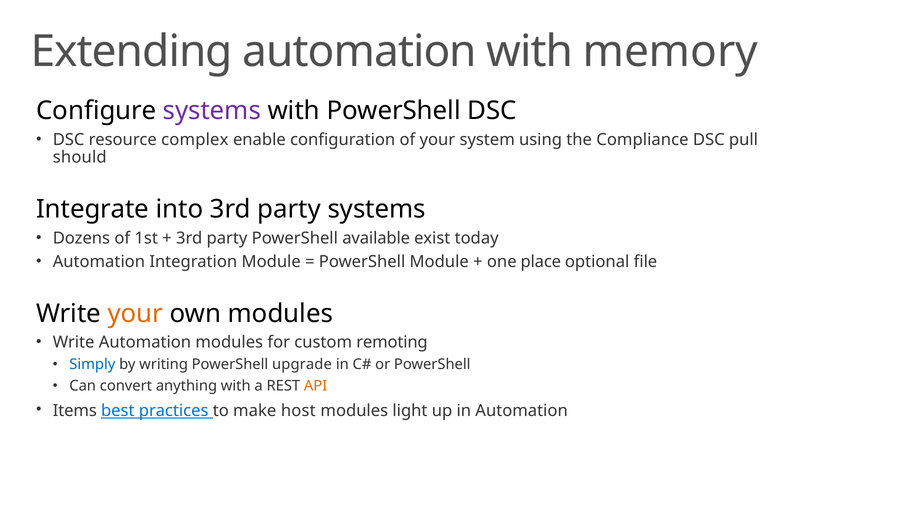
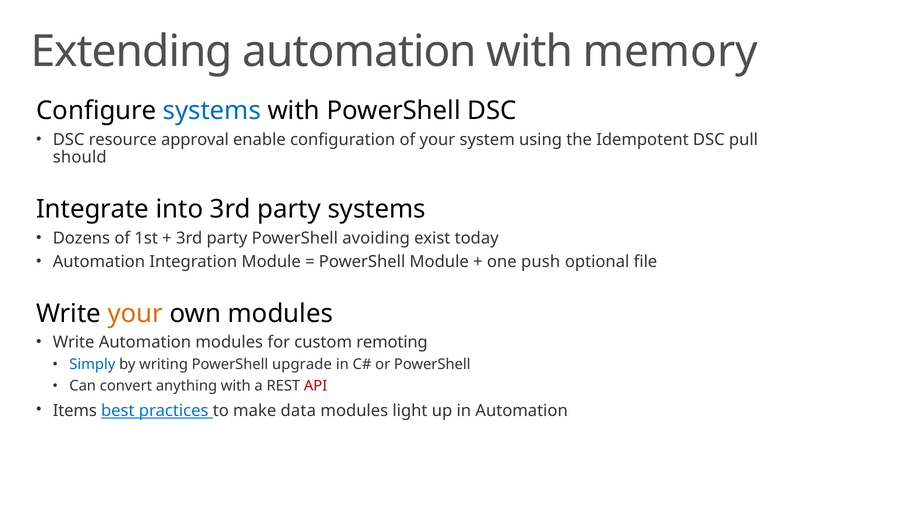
systems colour: purple -> blue (212, 111)
complex: complex -> approval (195, 139)
Compliance: Compliance -> Idempotent (642, 139)
available: available -> avoiding (376, 238)
place: place -> push (541, 261)
API colour: orange -> red (316, 386)
host: host -> data (298, 410)
